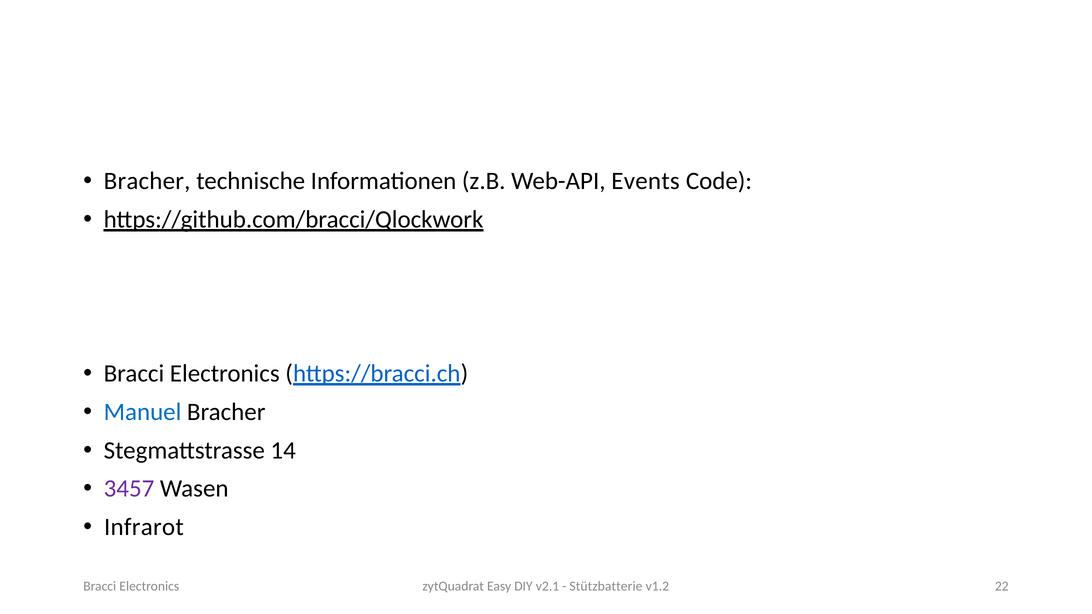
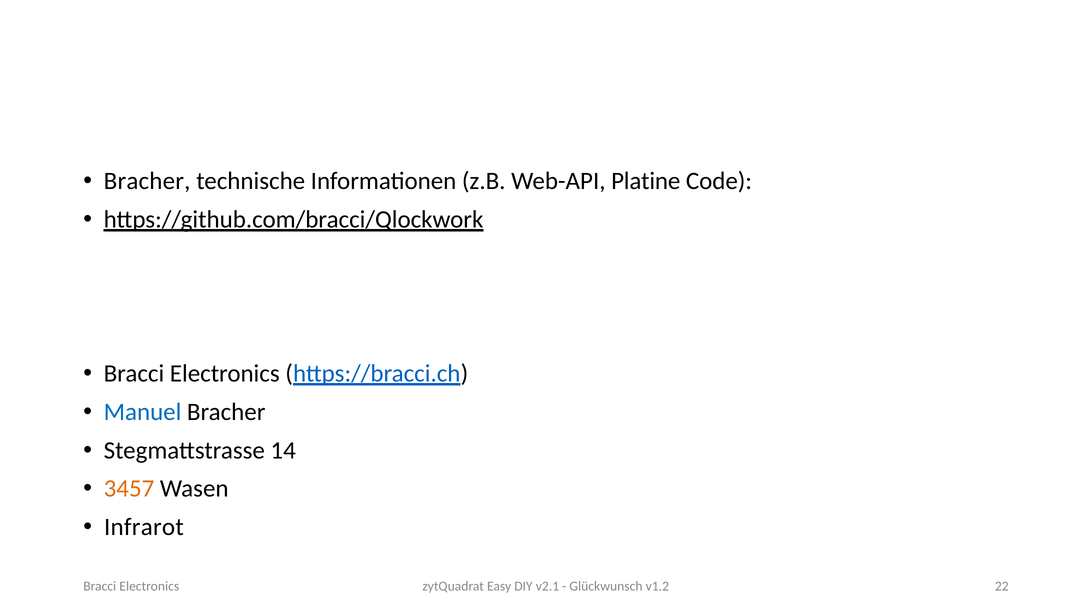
Events: Events -> Platine (646, 181)
3457 colour: purple -> orange (129, 489)
Stützbatterie: Stützbatterie -> Glückwunsch (606, 587)
